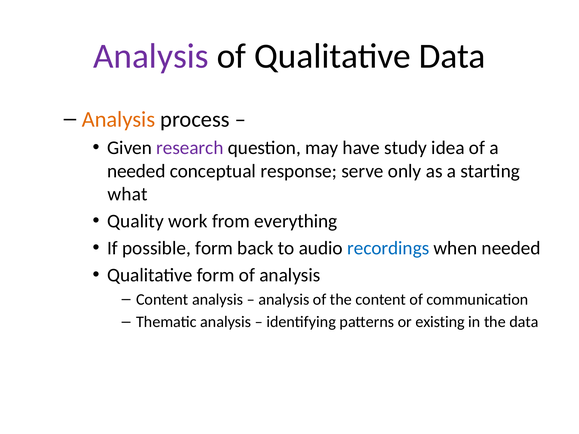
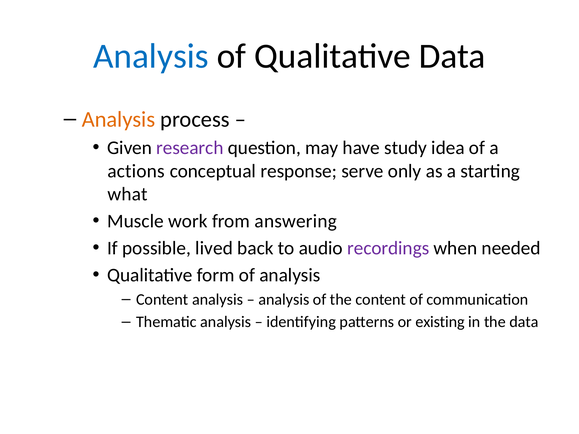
Analysis colour: purple -> blue (151, 56)
needed: needed -> actions (136, 171)
Quality: Quality -> Muscle (135, 221)
everything: everything -> answering (296, 221)
possible form: form -> lived (214, 248)
recordings colour: blue -> purple (388, 248)
